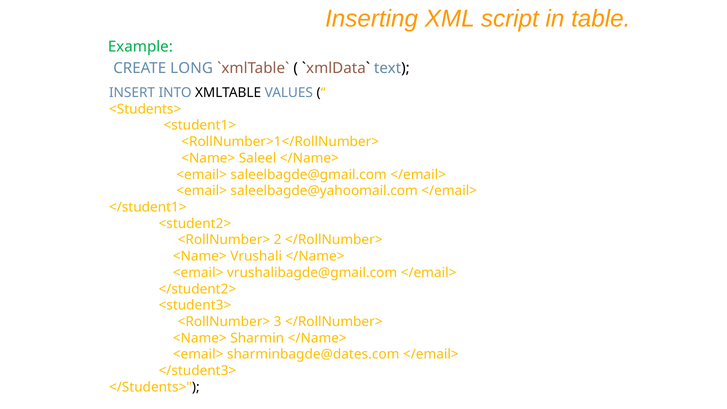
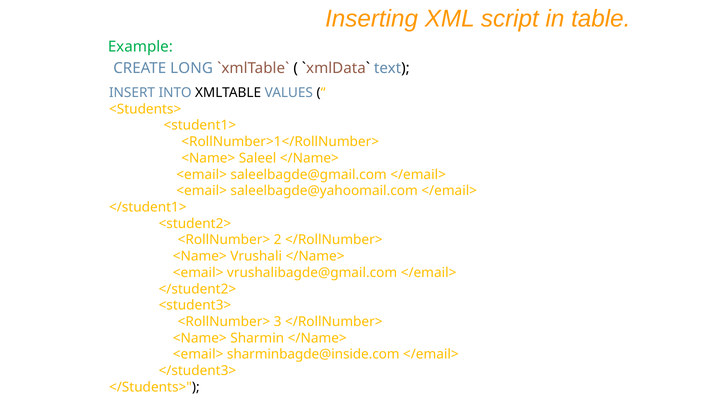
sharminbagde@dates.com: sharminbagde@dates.com -> sharminbagde@inside.com (313, 354)
